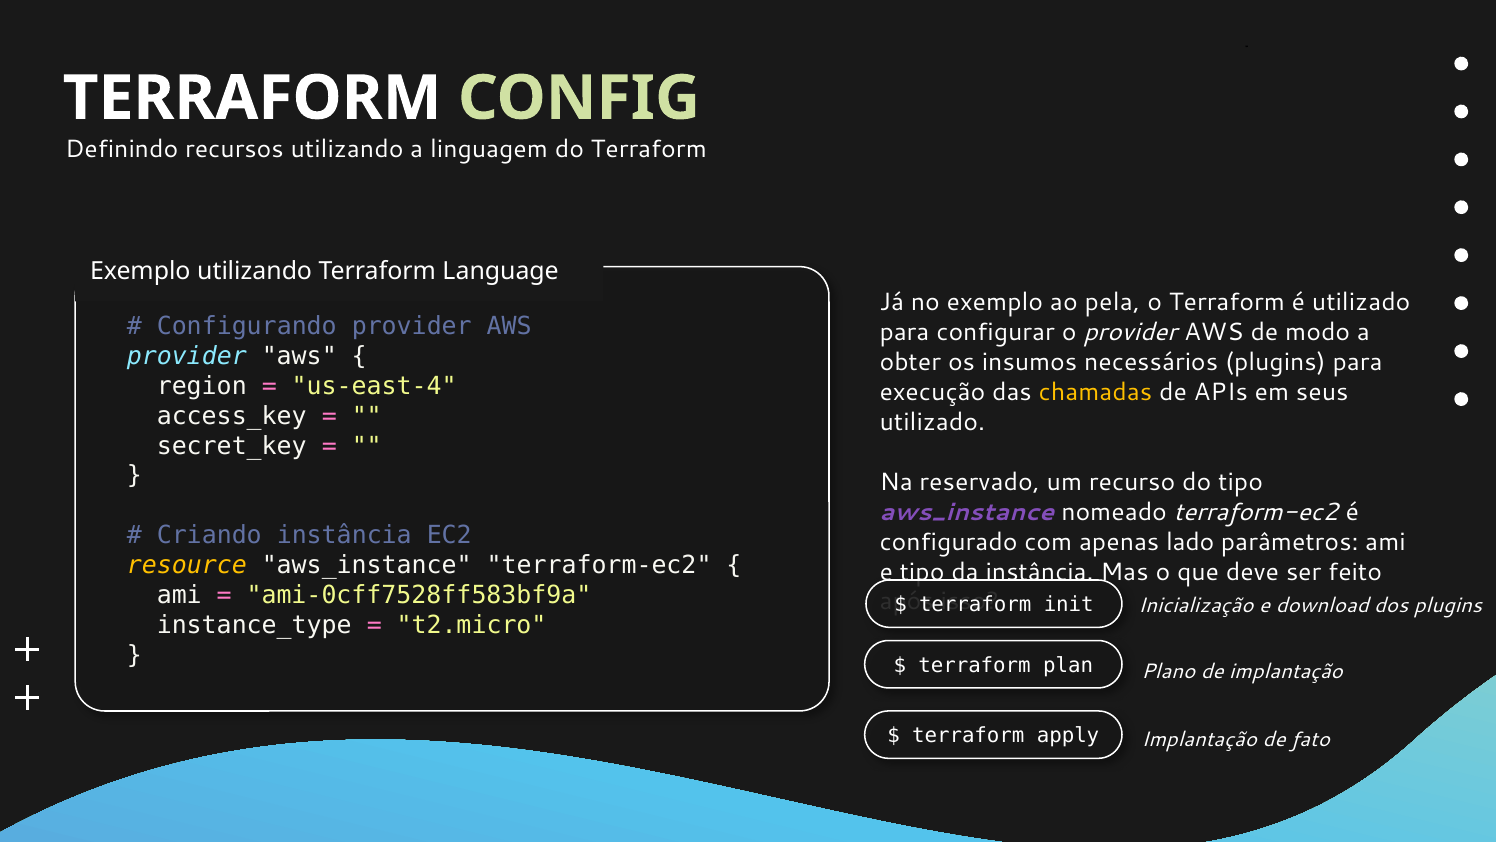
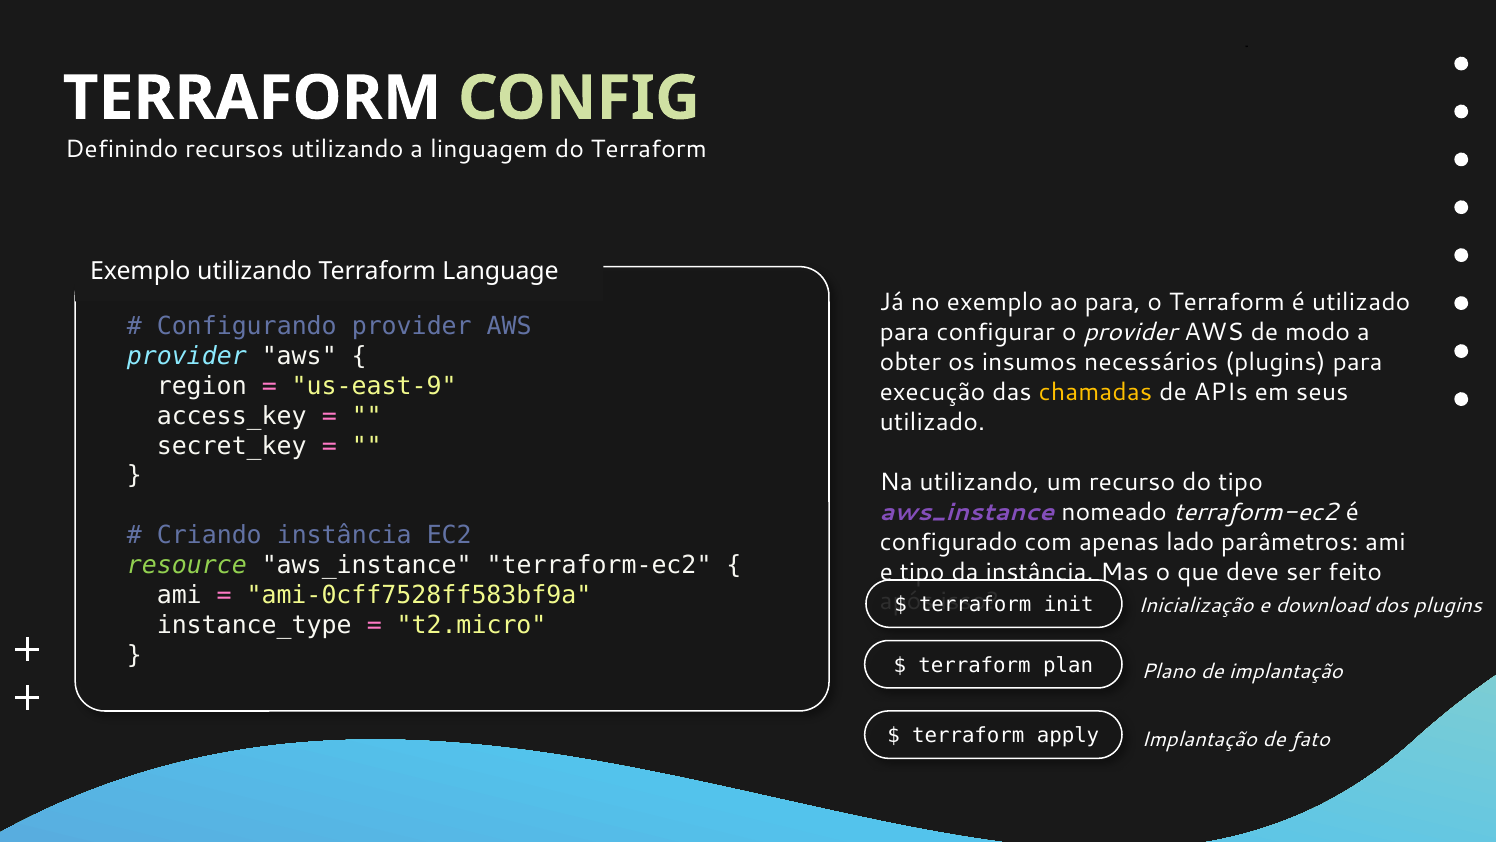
ao pela: pela -> para (1113, 302)
us-east-4: us-east-4 -> us-east-9 (374, 386)
Na reservado: reservado -> utilizando (980, 482)
resource colour: yellow -> light green (187, 565)
